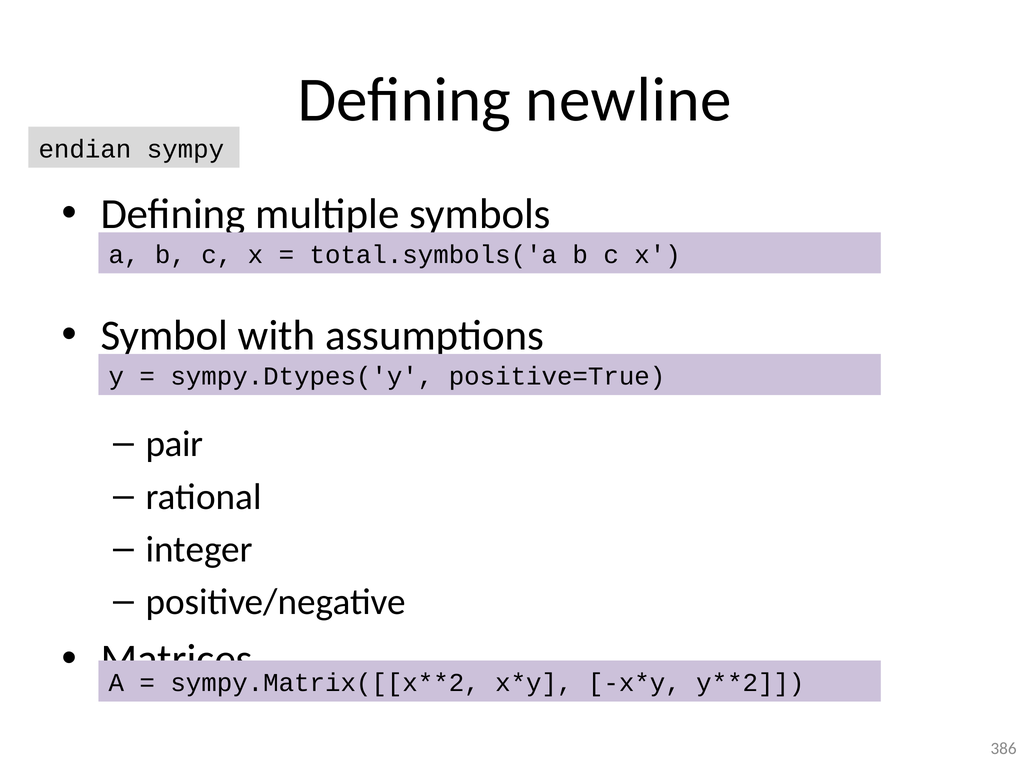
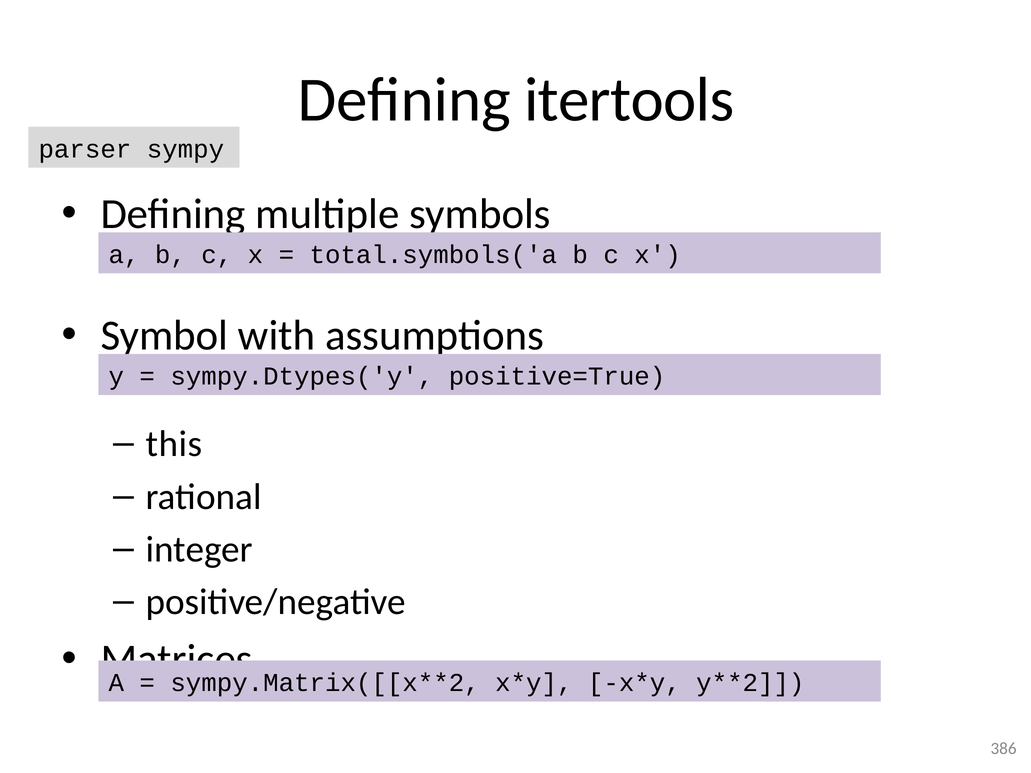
newline: newline -> itertools (629, 100)
endian: endian -> parser (85, 149)
pair: pair -> this (174, 444)
